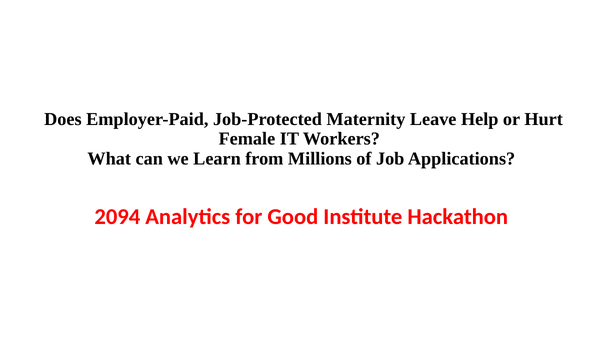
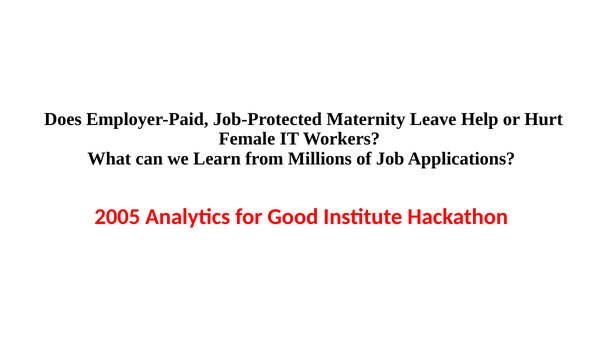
2094: 2094 -> 2005 (117, 217)
